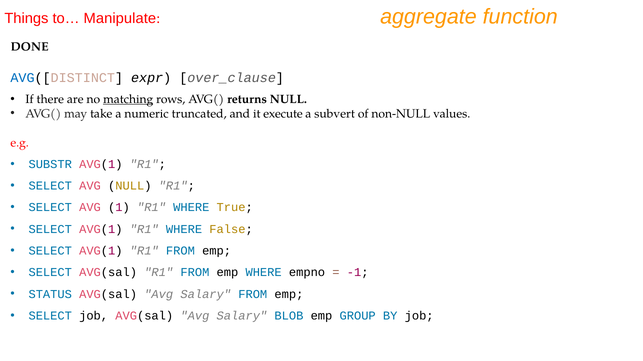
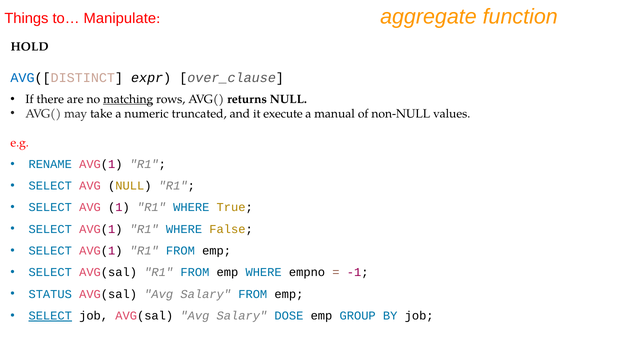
DONE: DONE -> HOLD (30, 47)
subvert: subvert -> manual (335, 114)
SUBSTR: SUBSTR -> RENAME (50, 165)
SELECT underline: none -> present (50, 316)
BLOB: BLOB -> DOSE (289, 316)
